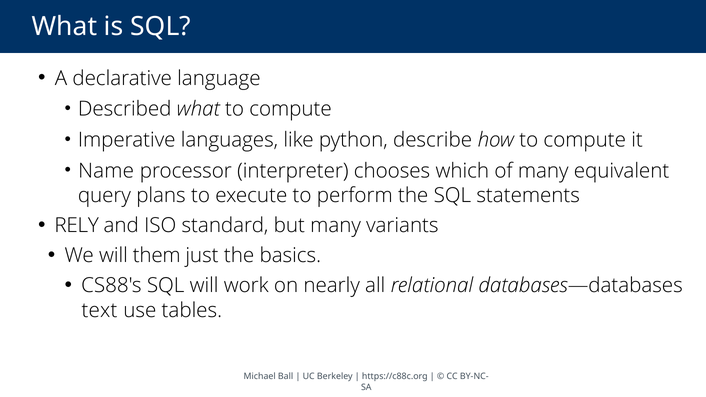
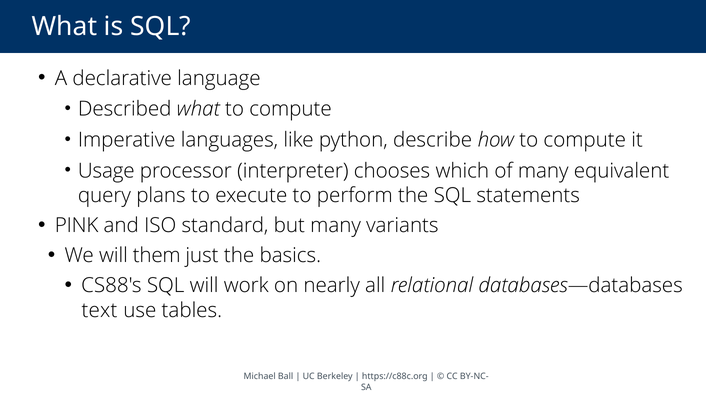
Name: Name -> Usage (106, 171)
RELY: RELY -> PINK (77, 226)
